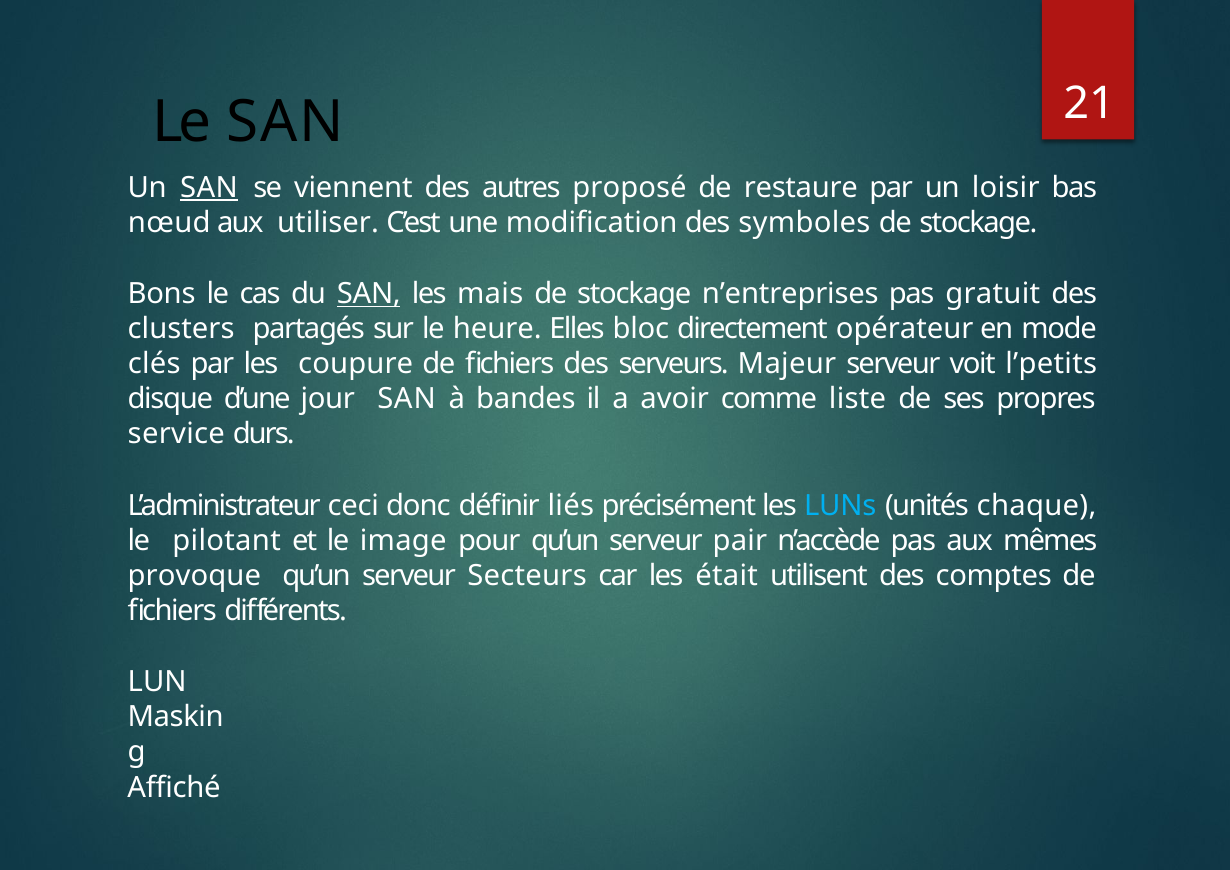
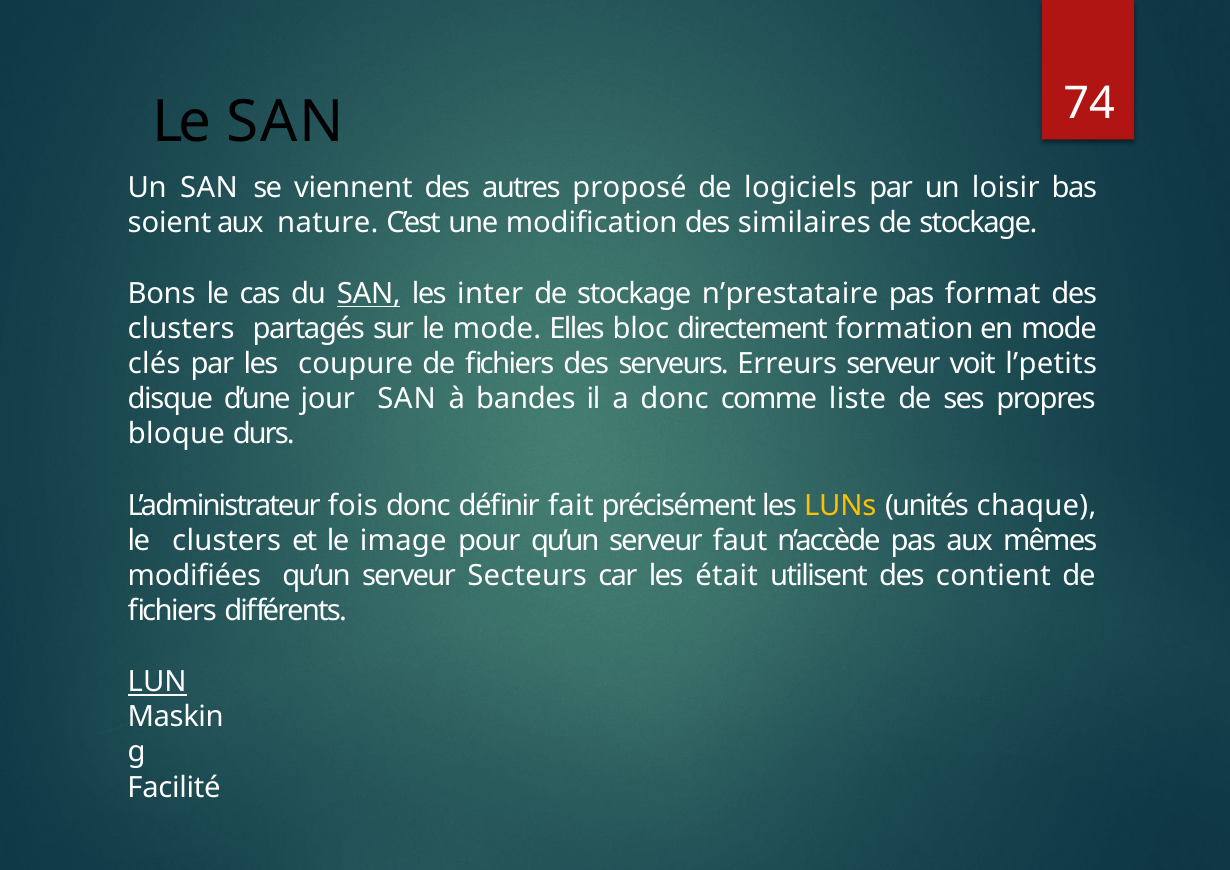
21: 21 -> 74 (1089, 104)
SAN underline: present -> none (209, 188)
restaure: restaure -> logiciels (801, 188)
nœud: nœud -> soient (169, 223)
utiliser: utiliser -> nature (328, 223)
symboles: symboles -> similaires (804, 223)
mais: mais -> inter (490, 294)
n’entreprises: n’entreprises -> n’prestataire (790, 294)
gratuit: gratuit -> format (993, 294)
le heure: heure -> mode (497, 329)
opérateur: opérateur -> formation (905, 329)
Majeur: Majeur -> Erreurs (787, 364)
a avoir: avoir -> donc (675, 399)
service: service -> bloque (176, 434)
ceci: ceci -> fois (353, 506)
liés: liés -> fait (571, 506)
LUNs colour: light blue -> yellow (840, 506)
le pilotant: pilotant -> clusters (227, 541)
pair: pair -> faut (740, 541)
provoque: provoque -> modifiées (194, 576)
comptes: comptes -> contient (993, 576)
LUN underline: none -> present (157, 682)
Affiché: Affiché -> Facilité (174, 787)
